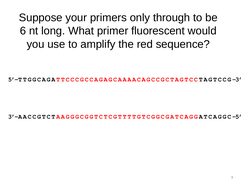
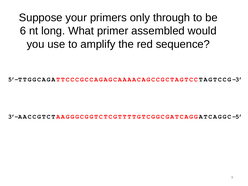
fluorescent: fluorescent -> assembled (158, 31)
